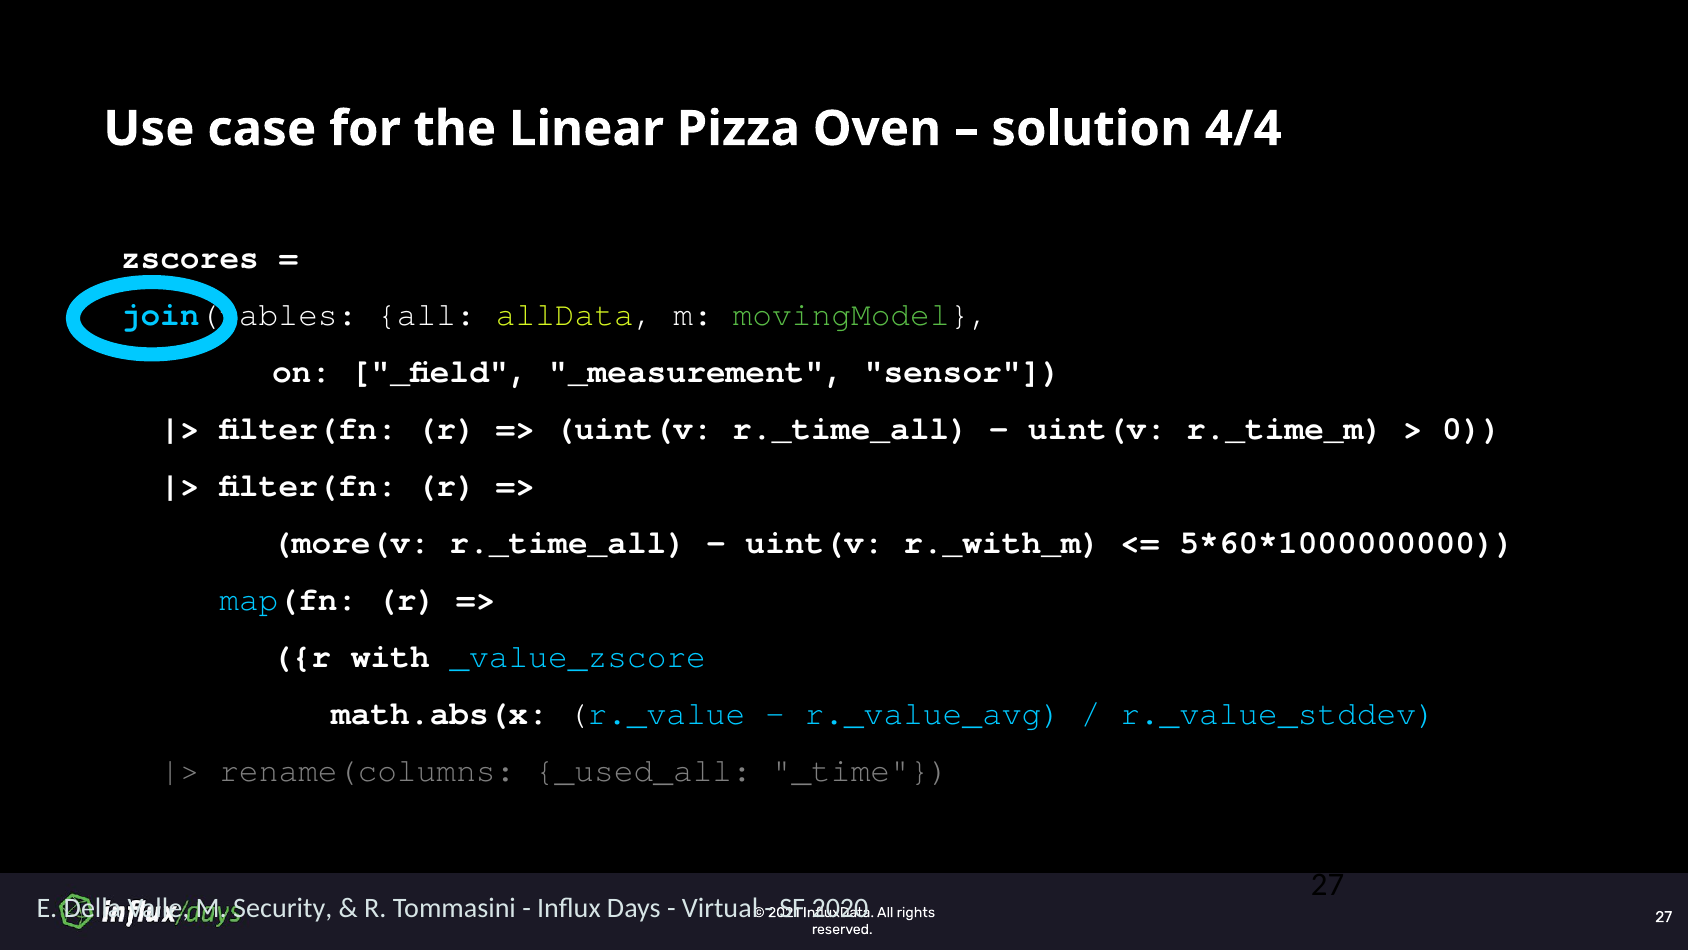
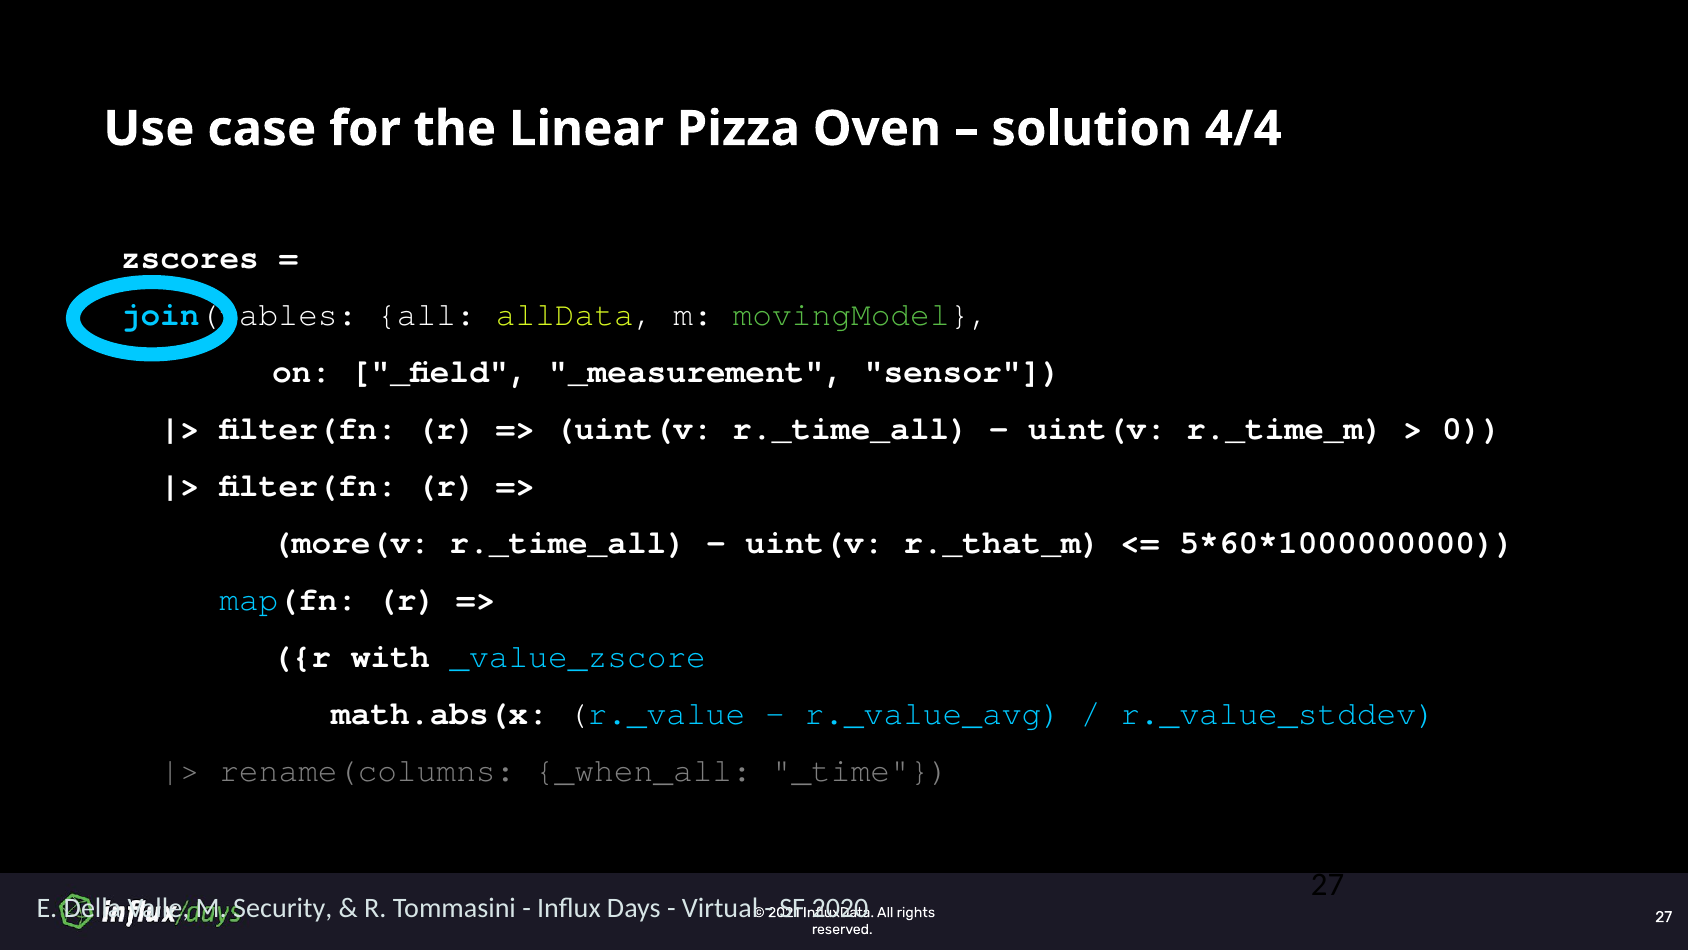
r._with_m: r._with_m -> r._that_m (1002, 542)
_used_all: _used_all -> _when_all (643, 770)
